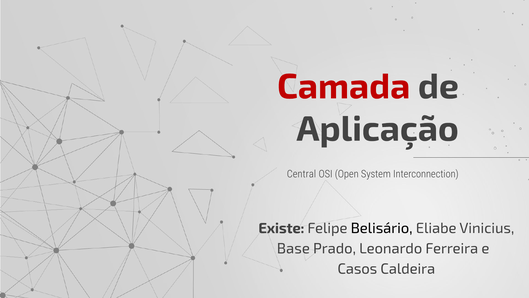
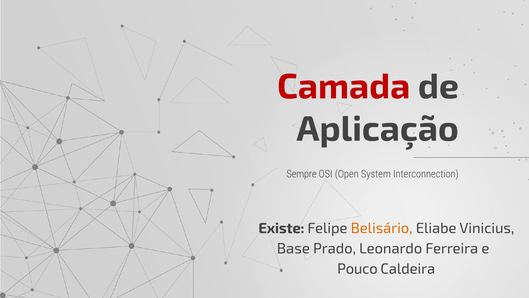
Central: Central -> Sempre (302, 174)
Belisário colour: black -> orange (382, 228)
Casos: Casos -> Pouco (357, 269)
